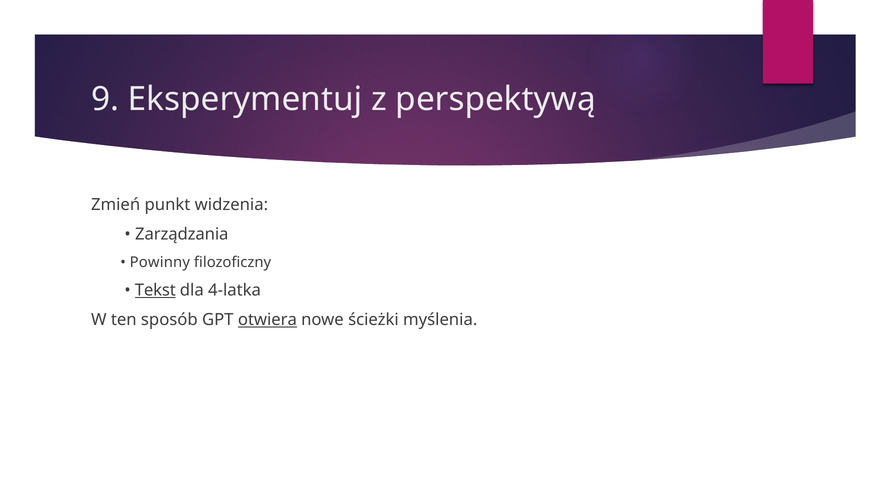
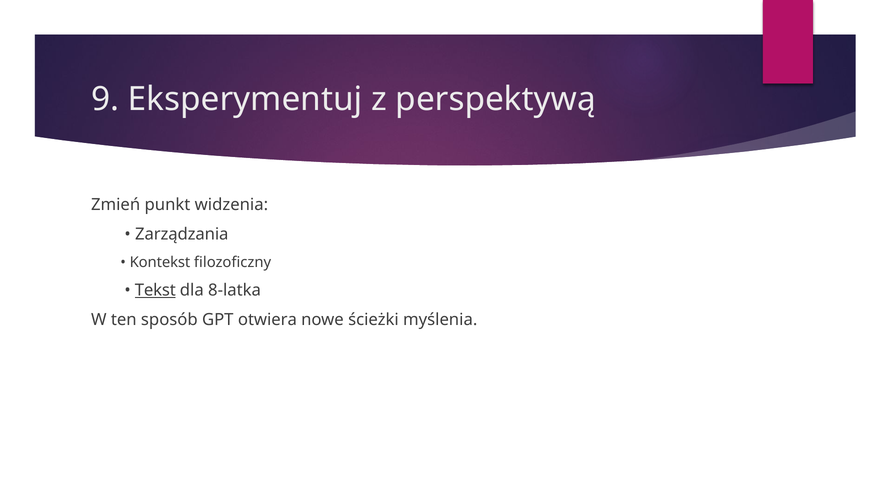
Powinny: Powinny -> Kontekst (160, 262)
4-latka: 4-latka -> 8-latka (235, 291)
otwiera underline: present -> none (267, 320)
